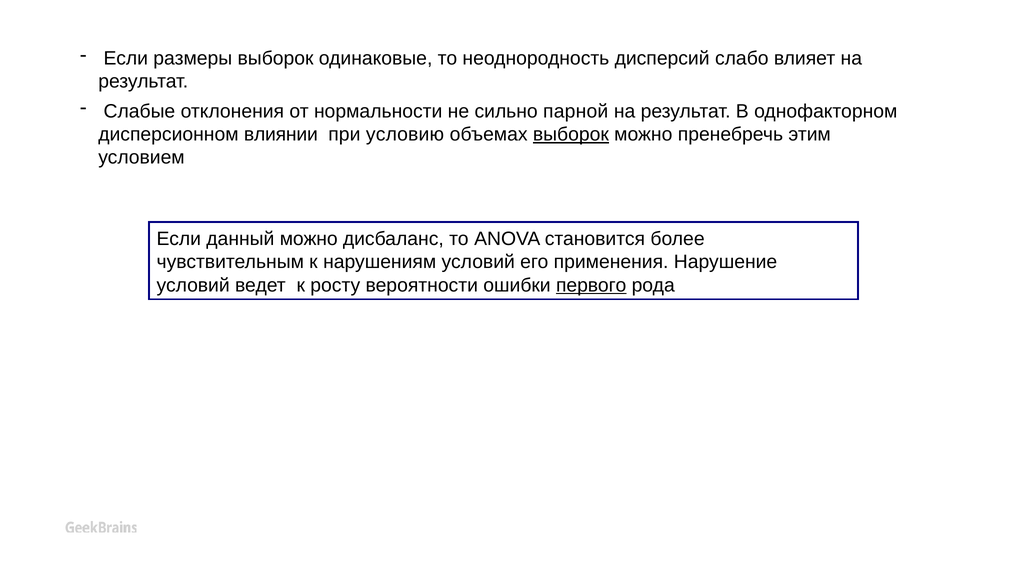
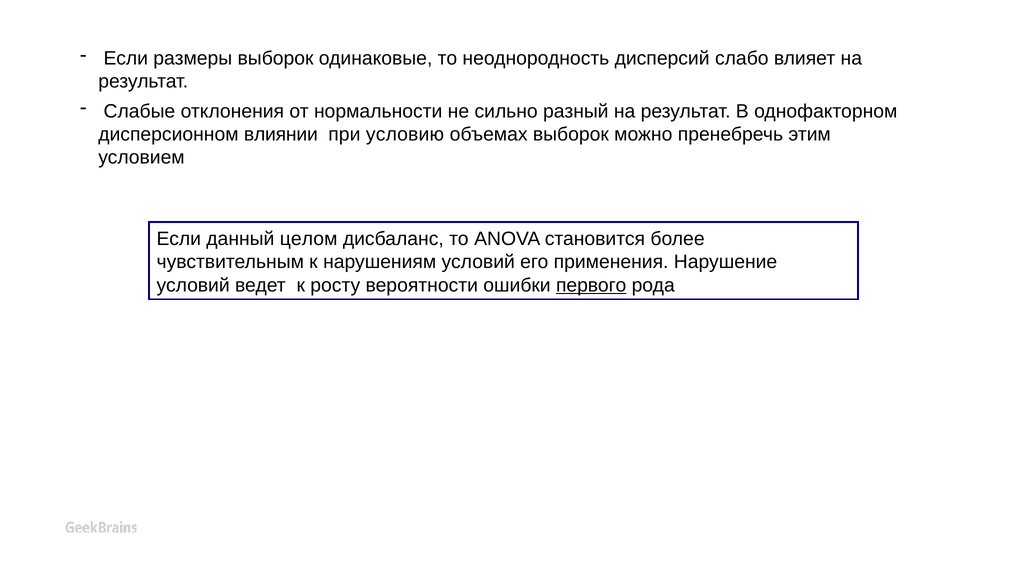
парной: парной -> разный (576, 111)
выборок underline: present -> none (571, 135)
данный можно: можно -> целом (309, 239)
